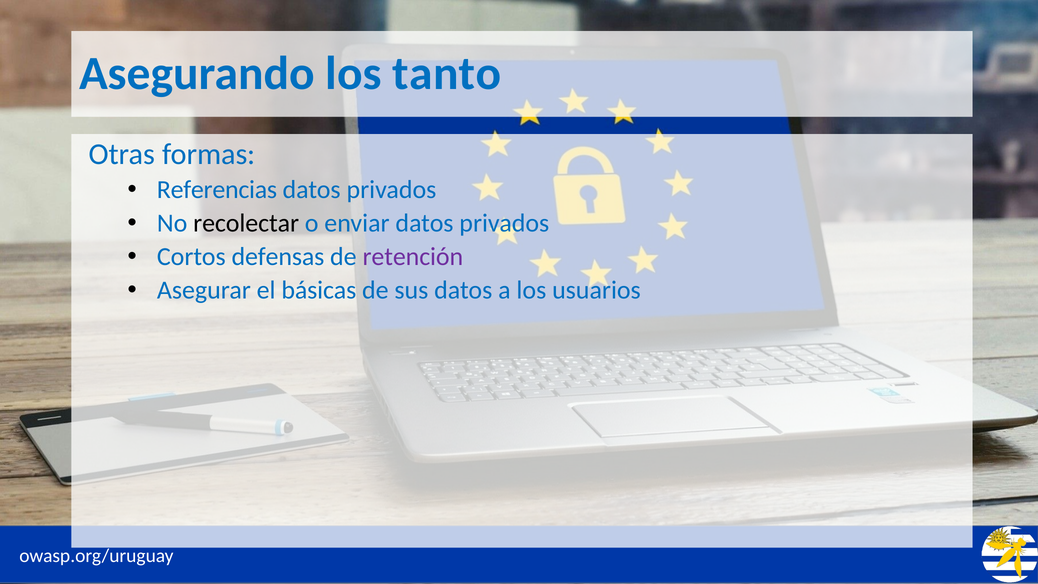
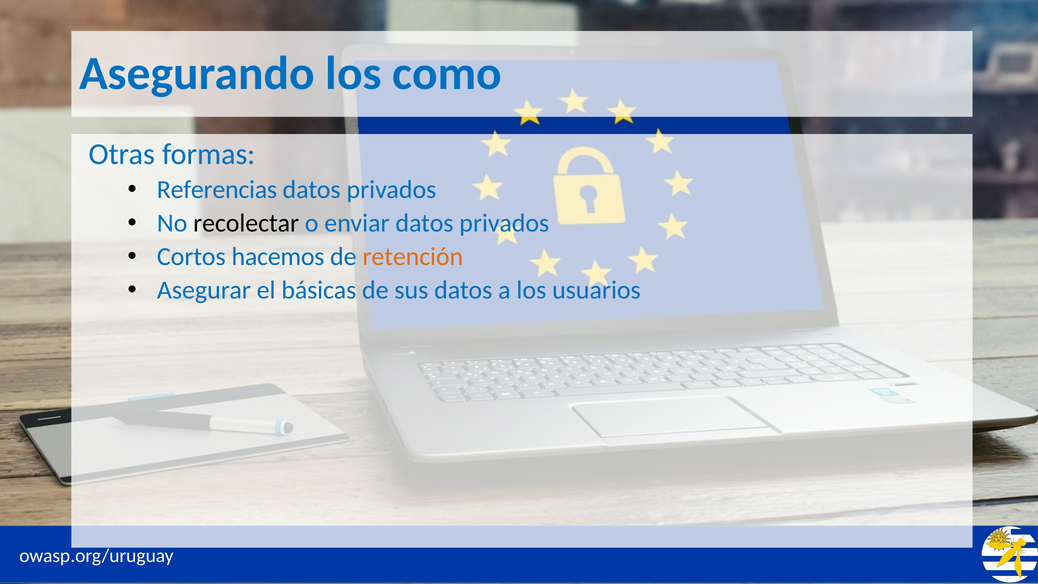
tanto: tanto -> como (447, 74)
defensas: defensas -> hacemos (278, 257)
retención colour: purple -> orange (413, 257)
